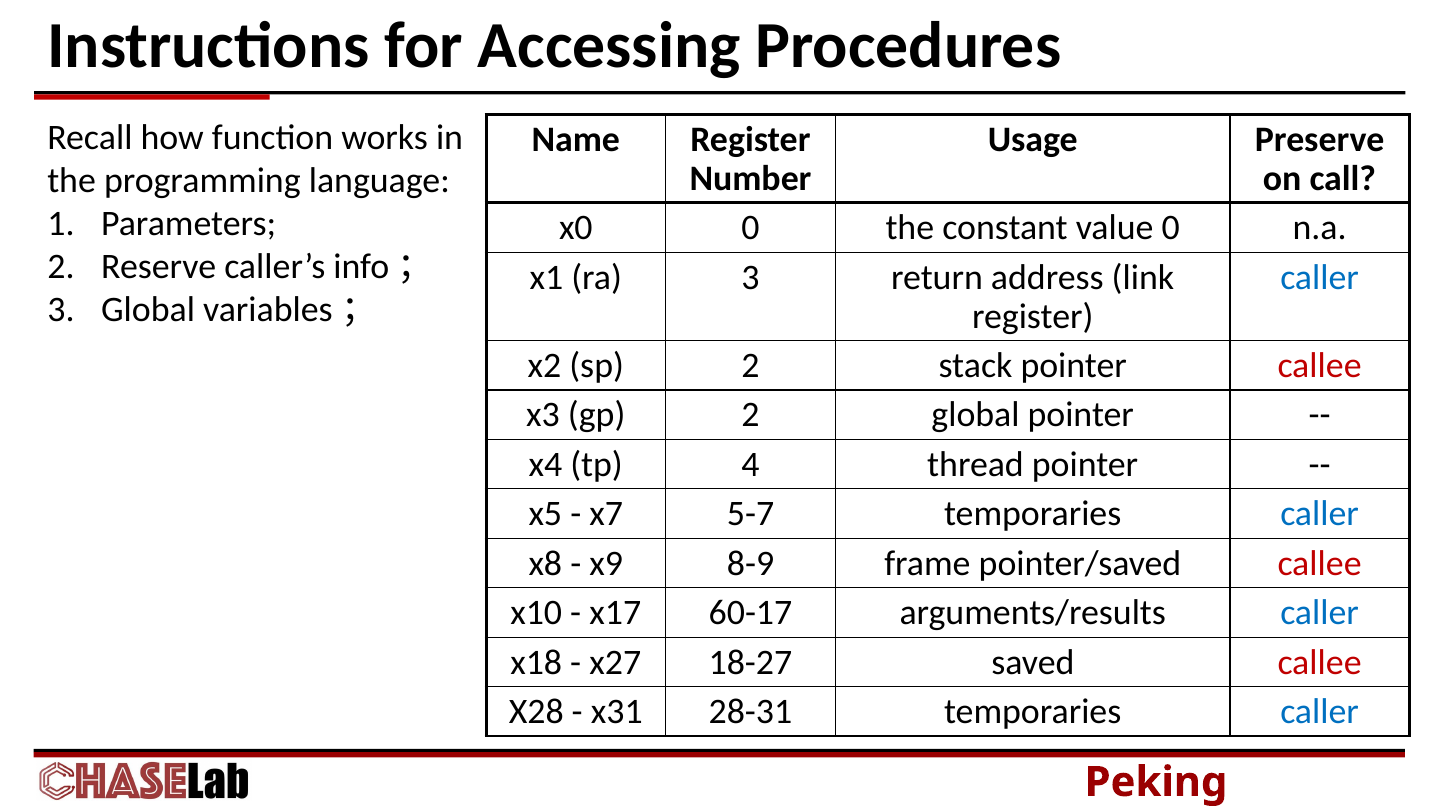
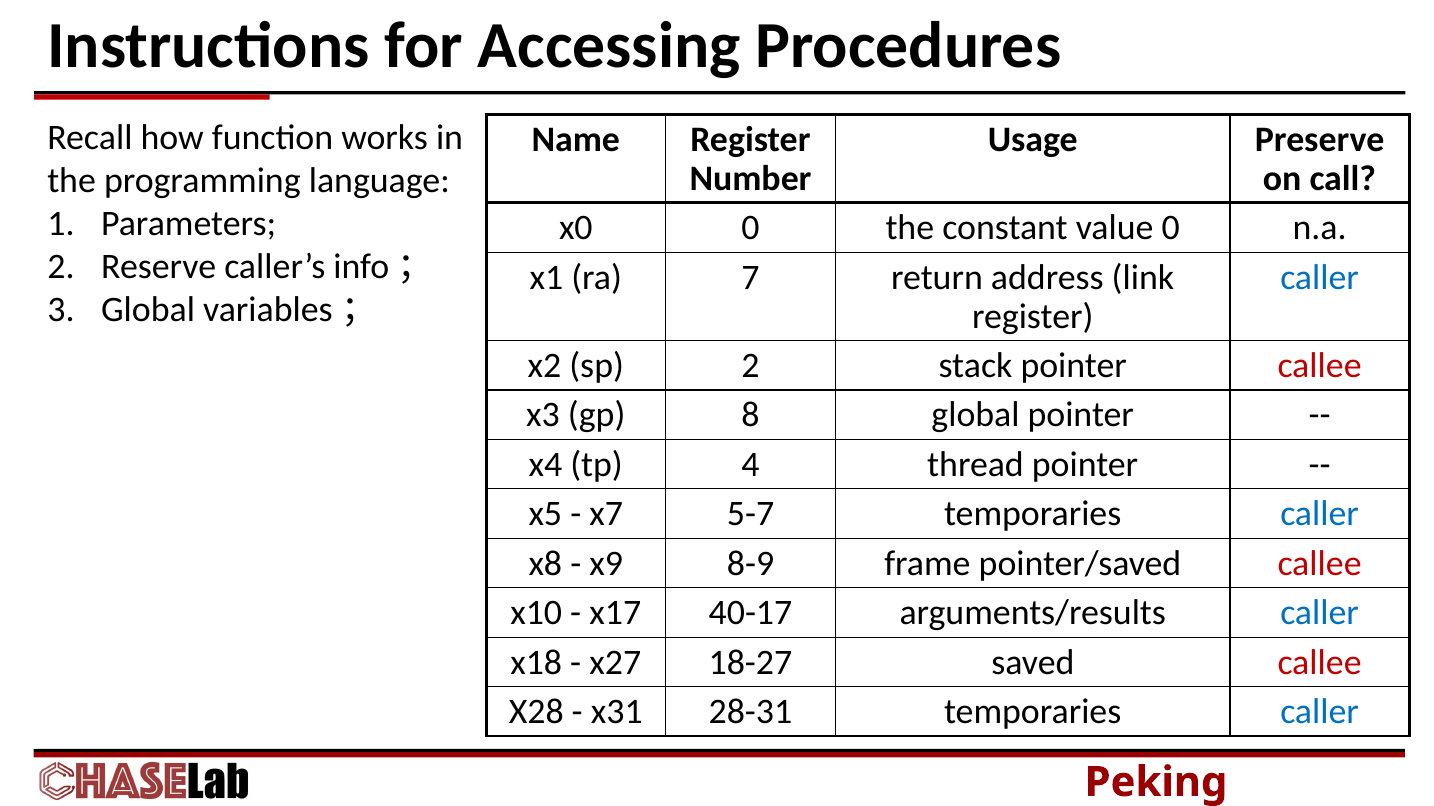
ra 3: 3 -> 7 (751, 278)
gp 2: 2 -> 8 (751, 415)
60-17: 60-17 -> 40-17 (751, 613)
